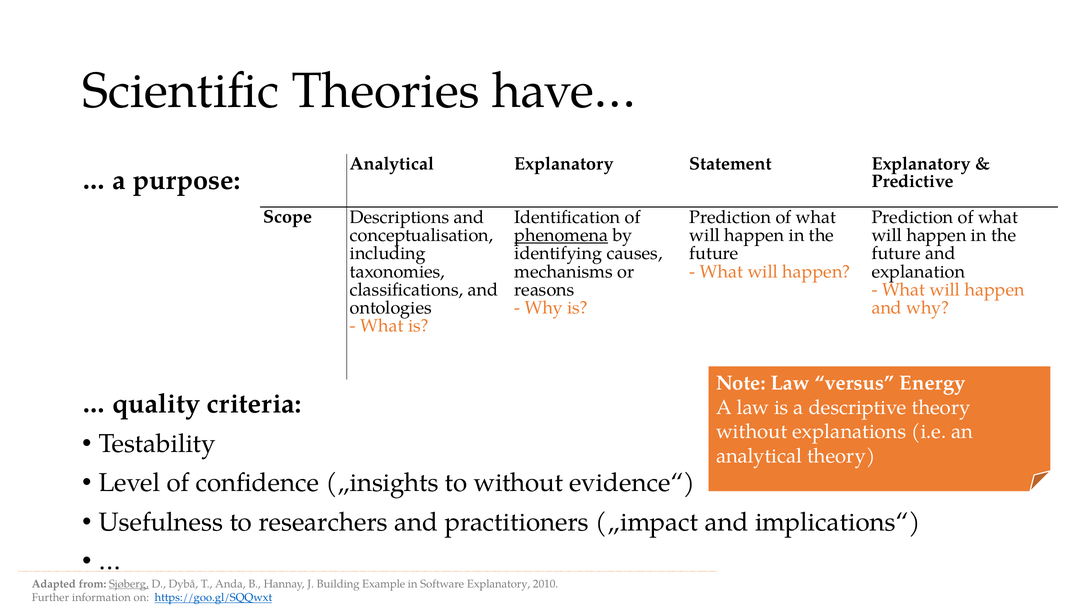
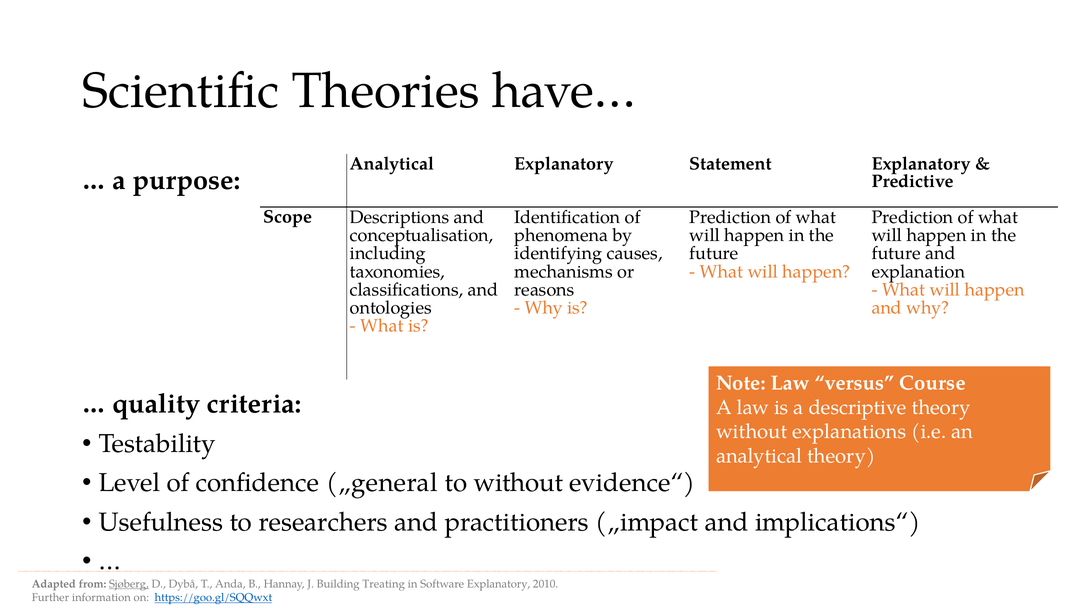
phenomena underline: present -> none (561, 235)
Energy: Energy -> Course (933, 383)
„insights: „insights -> „general (382, 482)
Example: Example -> Treating (384, 583)
